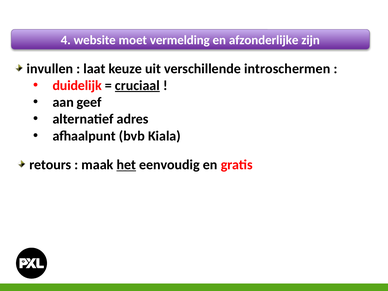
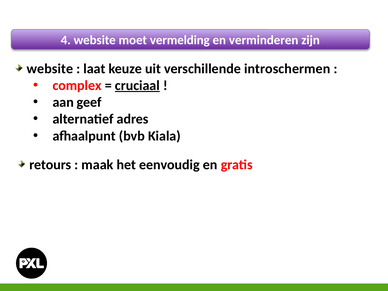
afzonderlijke: afzonderlijke -> verminderen (264, 40)
invullen: invullen -> website (50, 69)
duidelijk: duidelijk -> complex (77, 86)
het underline: present -> none (126, 165)
